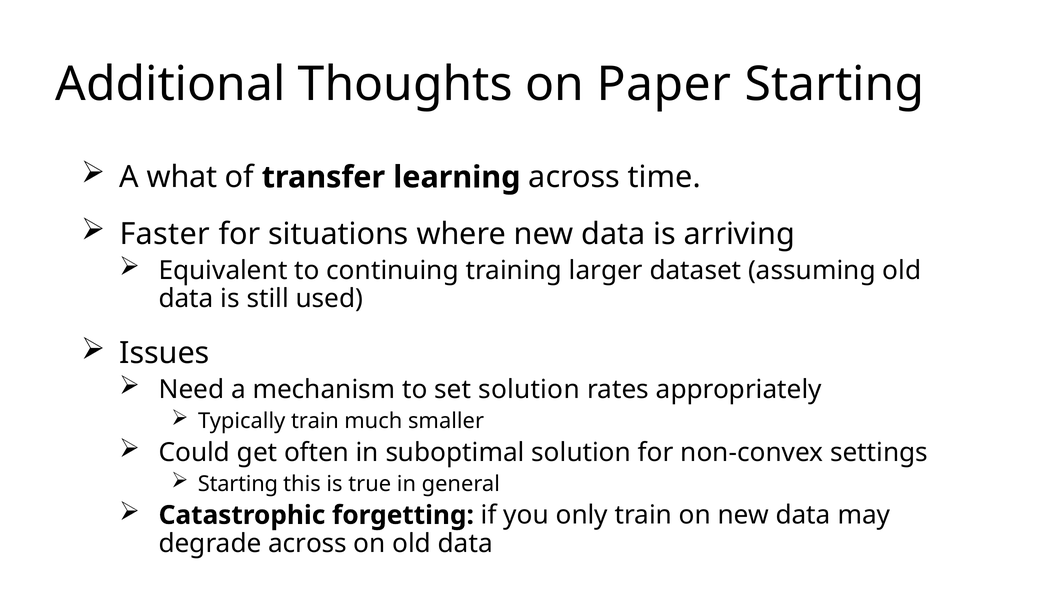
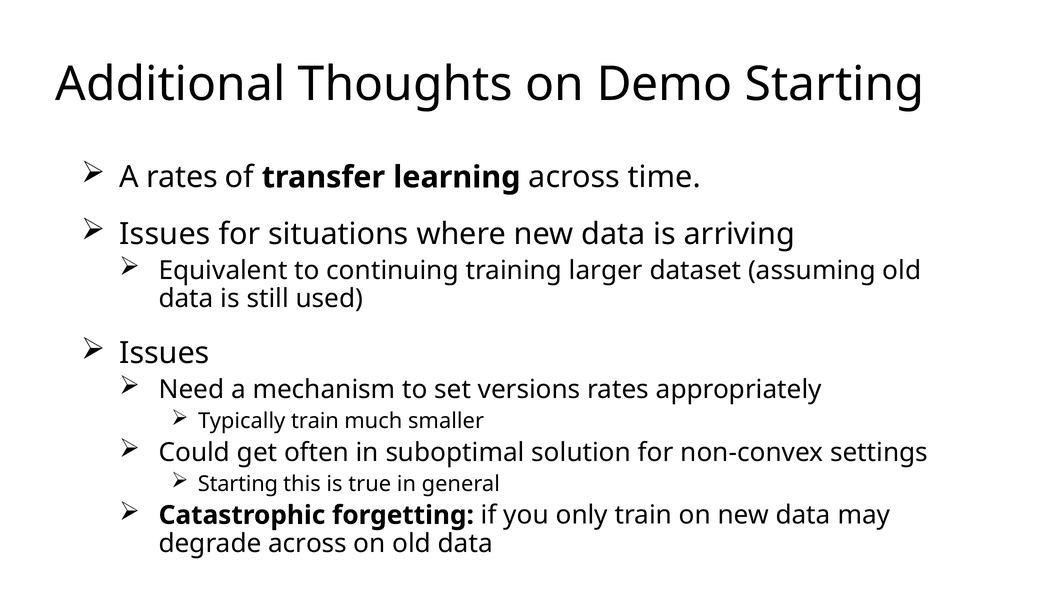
Paper: Paper -> Demo (664, 84)
A what: what -> rates (182, 177)
Faster: Faster -> Issues (165, 234)
set solution: solution -> versions (529, 390)
